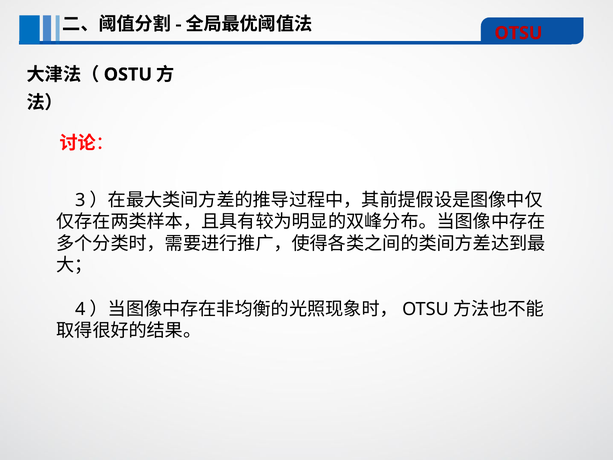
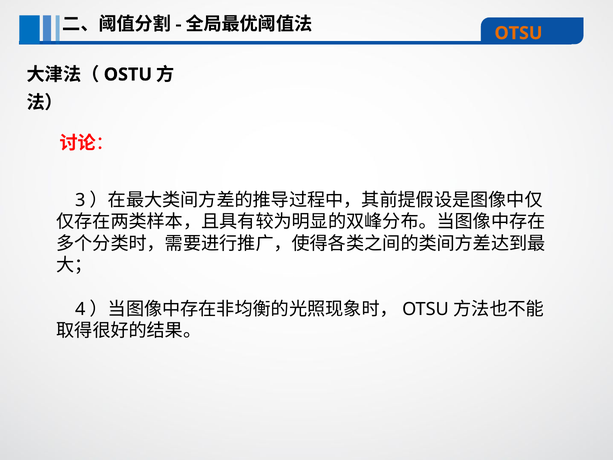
OTSU colour: red -> orange (518, 33)
